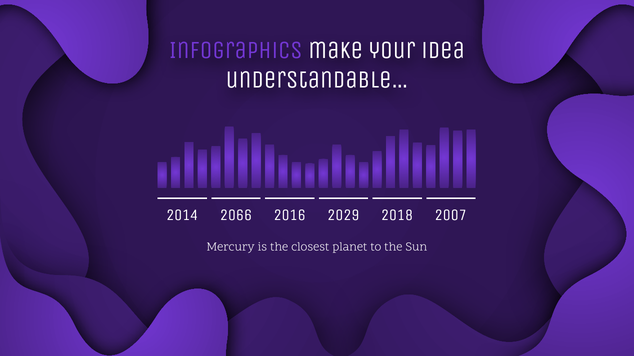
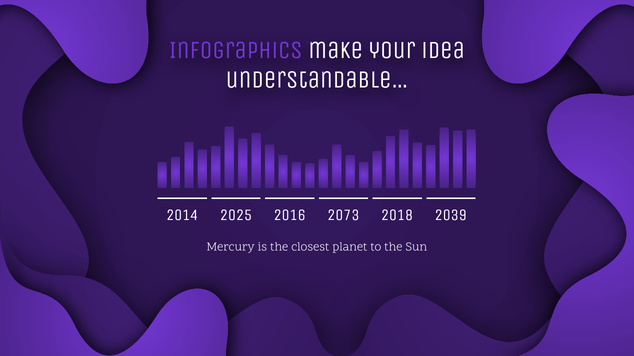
2066: 2066 -> 2025 (236, 215)
2029: 2029 -> 2073 (343, 215)
2007: 2007 -> 2039 (451, 215)
